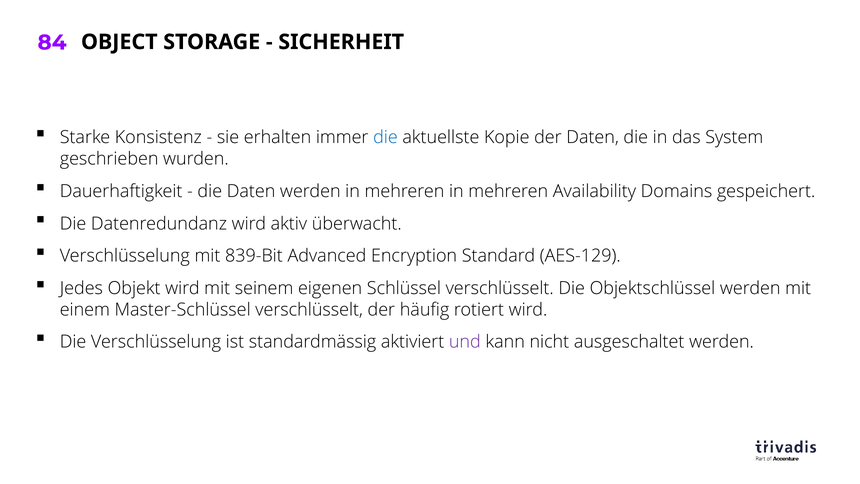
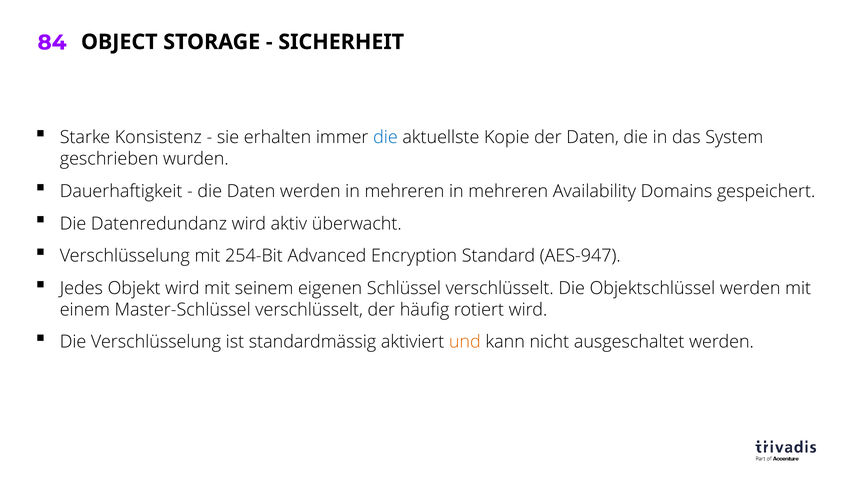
839-Bit: 839-Bit -> 254-Bit (254, 256)
AES-129: AES-129 -> AES-947 (580, 256)
und colour: purple -> orange (465, 342)
